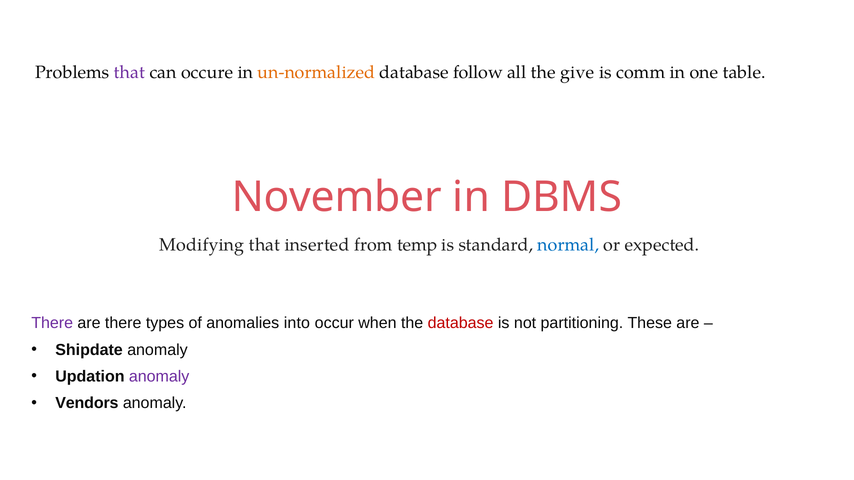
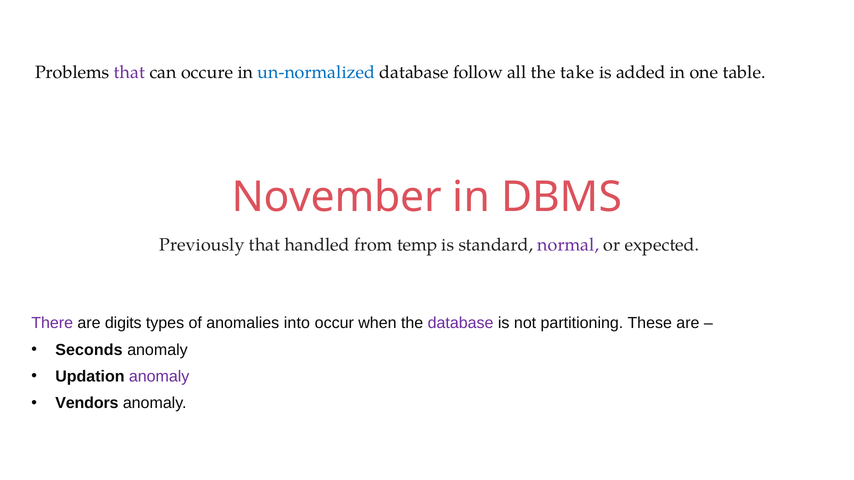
un-normalized colour: orange -> blue (316, 72)
give: give -> take (577, 72)
comm: comm -> added (641, 72)
Modifying: Modifying -> Previously (202, 245)
inserted: inserted -> handled (317, 245)
normal colour: blue -> purple (568, 245)
are there: there -> digits (123, 323)
database colour: red -> purple (461, 323)
Shipdate: Shipdate -> Seconds (89, 350)
